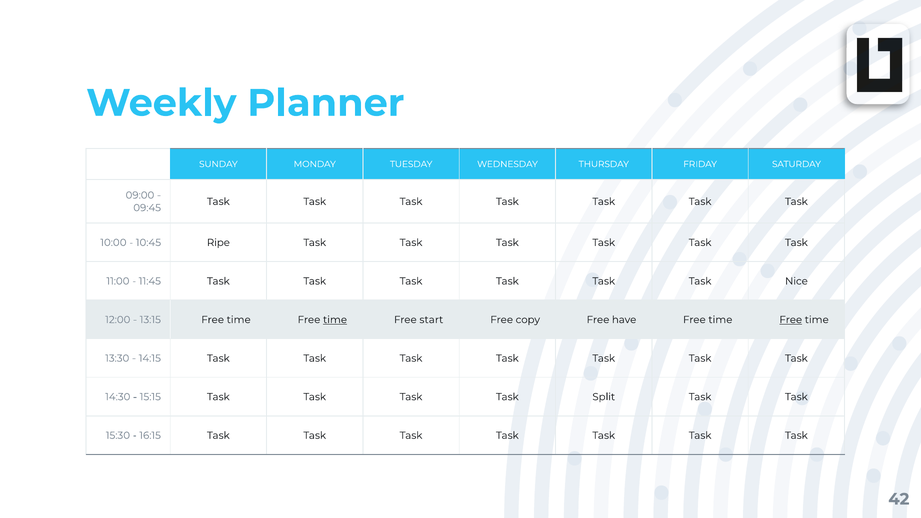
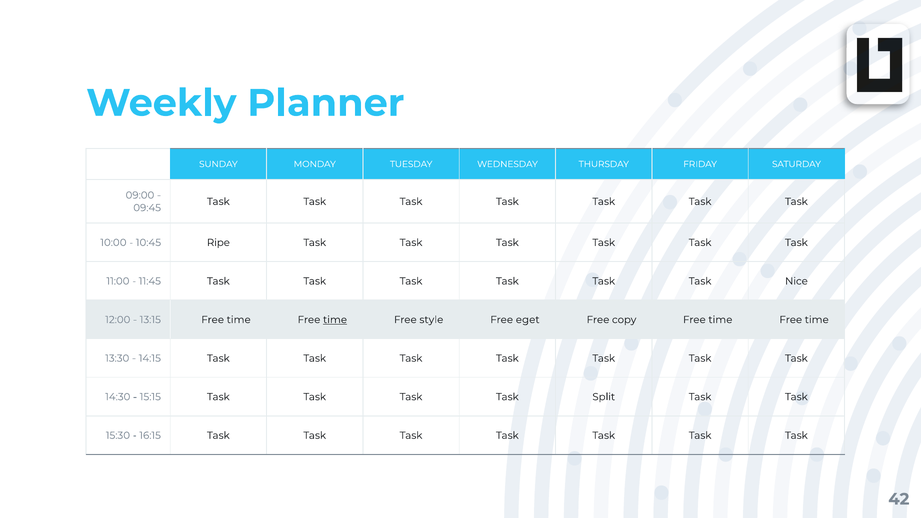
start: start -> style (431, 320)
copy: copy -> eget (528, 320)
have: have -> copy (624, 320)
Free underline: present -> none (791, 320)
